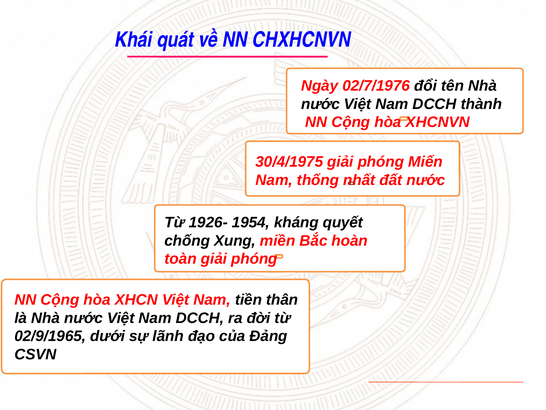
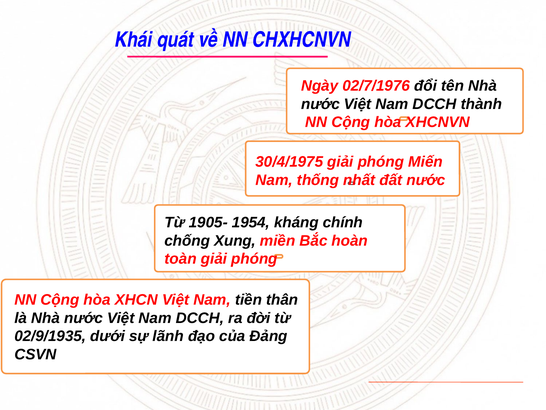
1926-: 1926- -> 1905- (208, 222)
quyết: quyết -> chính (343, 222)
02/9/1965: 02/9/1965 -> 02/9/1935 (50, 336)
